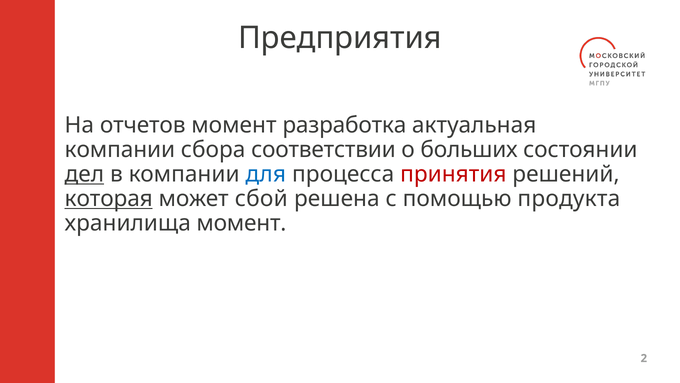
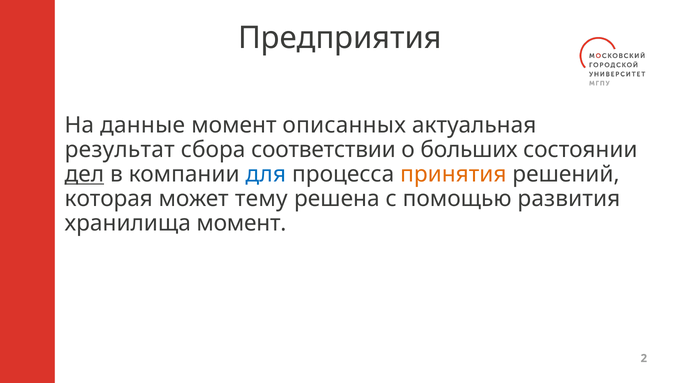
отчетов: отчетов -> данные (143, 125)
разработка: разработка -> описанных (344, 125)
компании: компании -> результат (120, 150)
принятия colour: red -> orange (453, 174)
которая underline: present -> none (109, 199)
сбой: сбой -> тему (261, 199)
продукта: продукта -> развития (569, 199)
